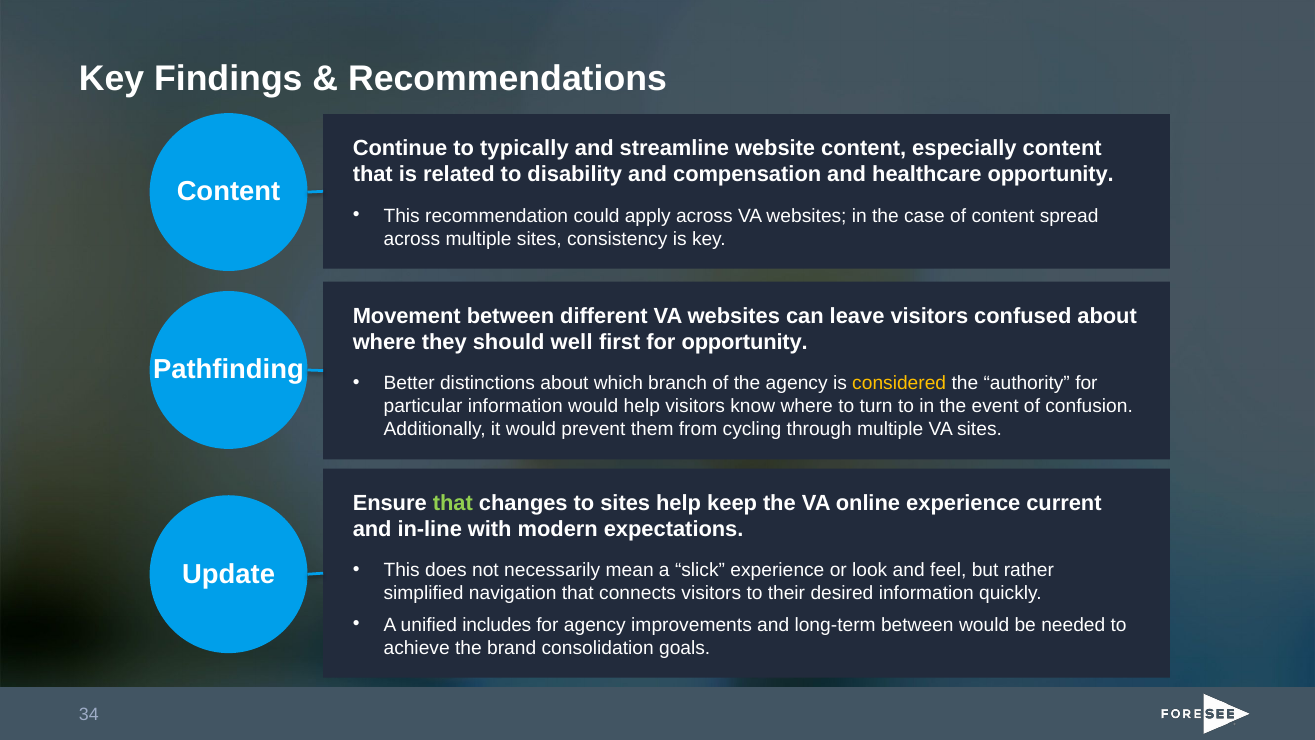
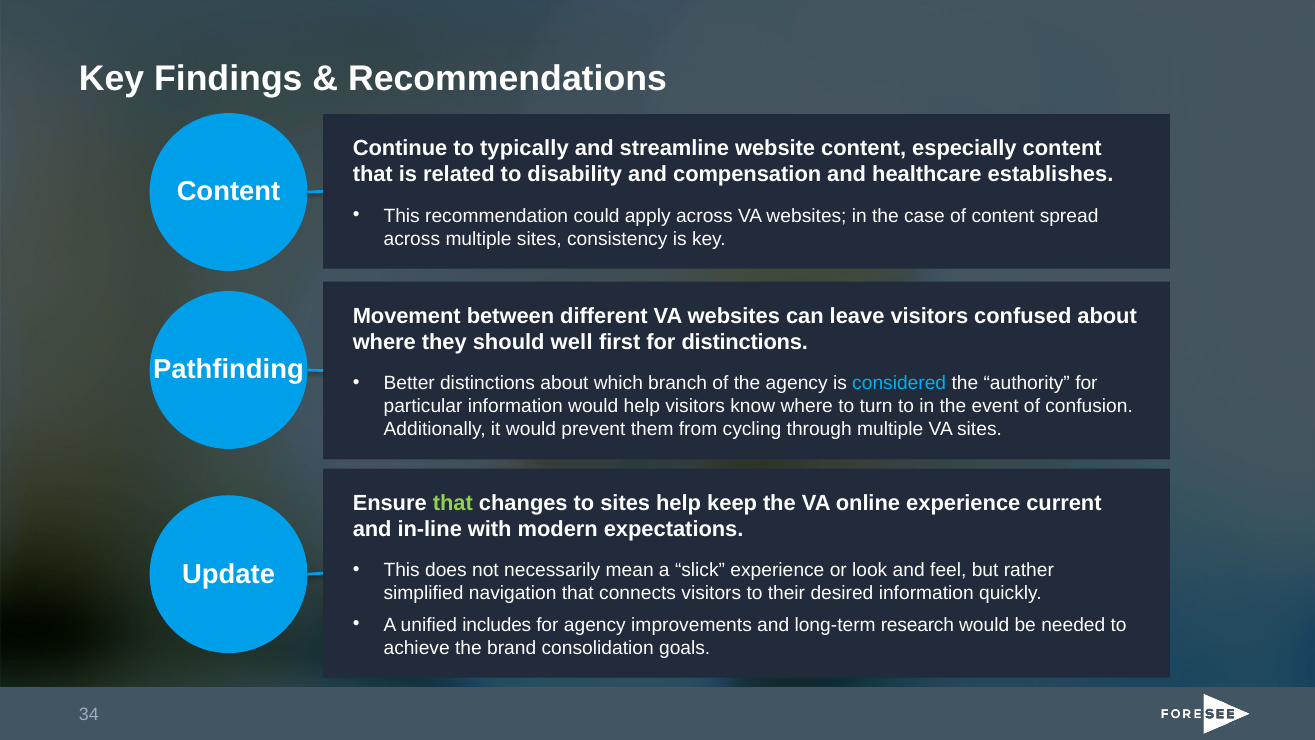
healthcare opportunity: opportunity -> establishes (1051, 175)
for opportunity: opportunity -> distinctions (745, 342)
considered colour: yellow -> light blue (899, 383)
long-term between: between -> research (917, 625)
